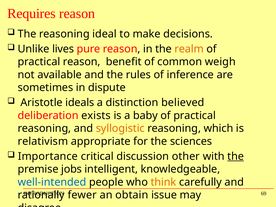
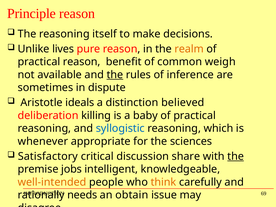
Requires: Requires -> Principle (32, 14)
ideal: ideal -> itself (105, 34)
the underline: none -> present (115, 75)
exists: exists -> killing (96, 115)
syllogistic colour: orange -> blue (120, 128)
relativism: relativism -> whenever (43, 141)
Importance: Importance -> Satisfactory (48, 156)
other: other -> share (186, 156)
well-intended colour: blue -> orange (52, 182)
fewer: fewer -> needs (82, 195)
